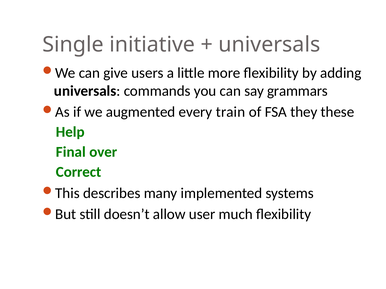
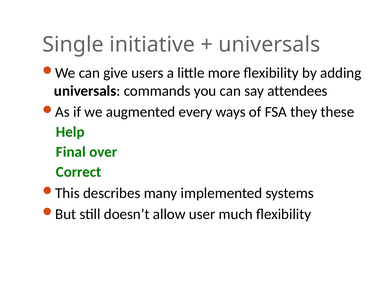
grammars: grammars -> attendees (297, 91)
train: train -> ways (231, 112)
